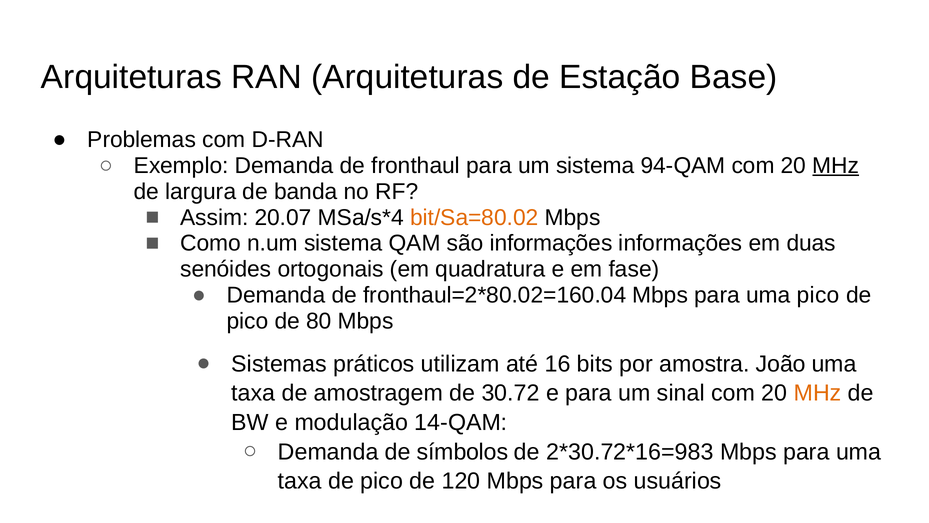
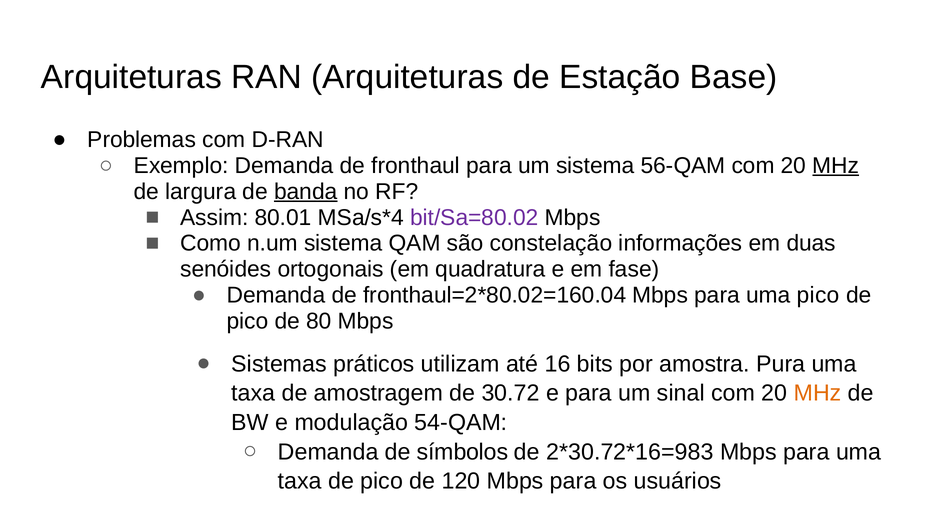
94-QAM: 94-QAM -> 56-QAM (683, 165)
banda underline: none -> present (306, 191)
20.07: 20.07 -> 80.01 (283, 217)
bit/Sa=80.02 colour: orange -> purple (474, 217)
são informações: informações -> constelação (551, 243)
João: João -> Pura (781, 364)
14-QAM: 14-QAM -> 54-QAM (461, 422)
